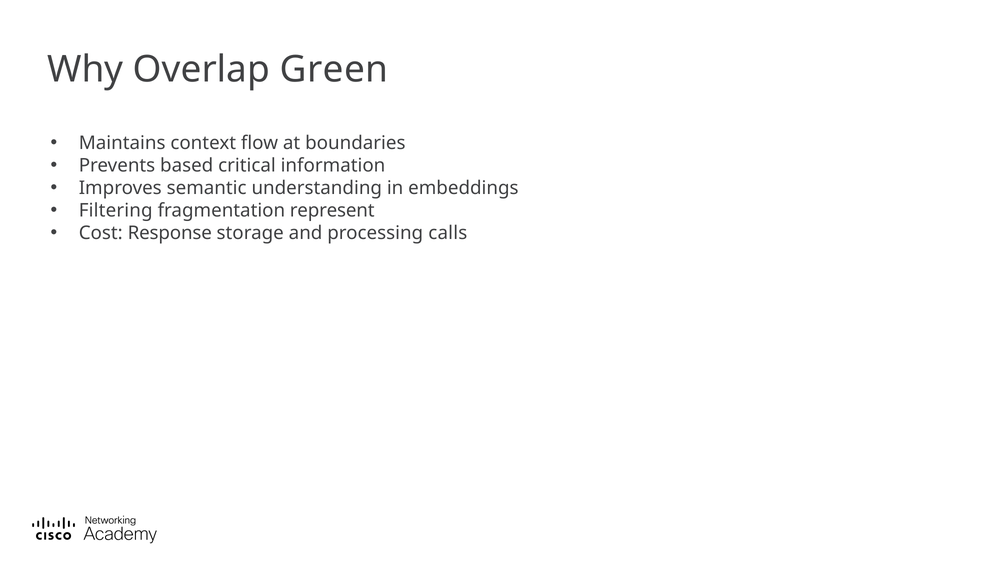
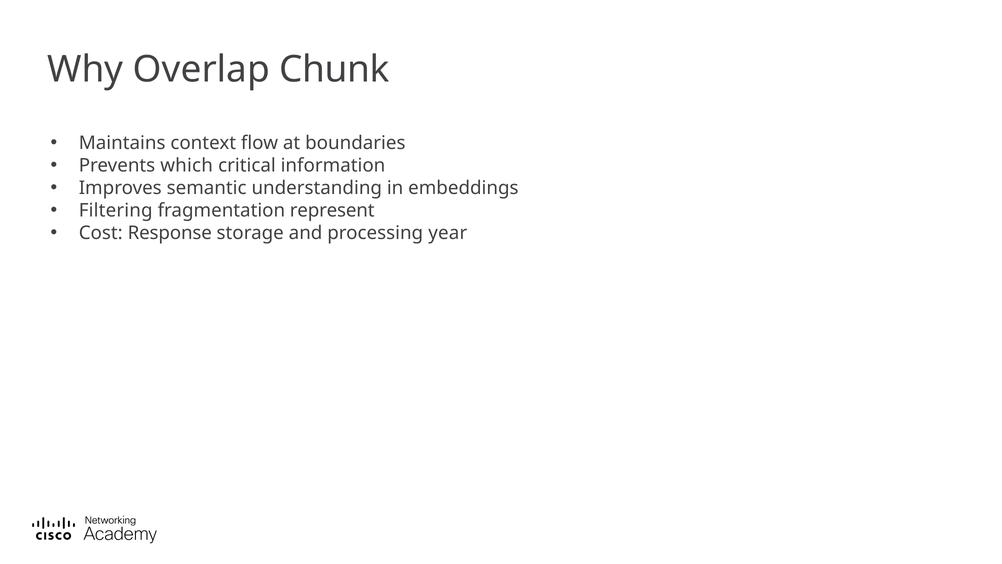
Green: Green -> Chunk (334, 70)
based: based -> which (187, 166)
calls: calls -> year (448, 233)
